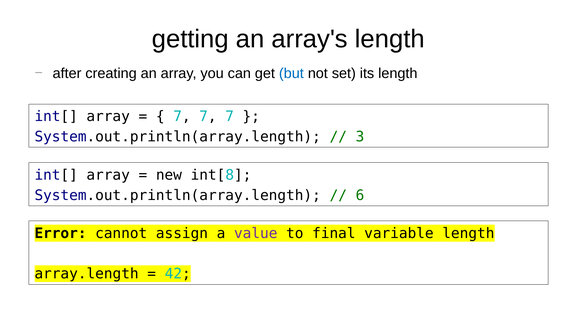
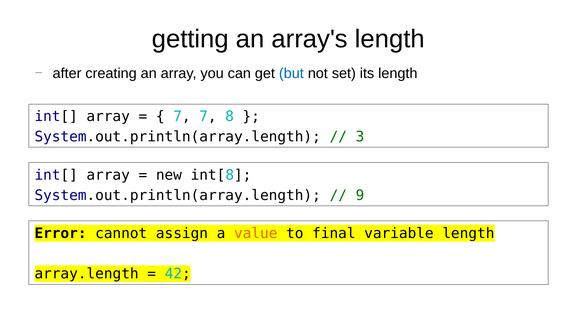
7 7 7: 7 -> 8 (230, 116)
6: 6 -> 9 (360, 195)
value colour: purple -> orange (256, 233)
